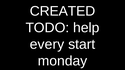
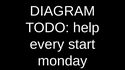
CREATED: CREATED -> DIAGRAM (62, 11)
